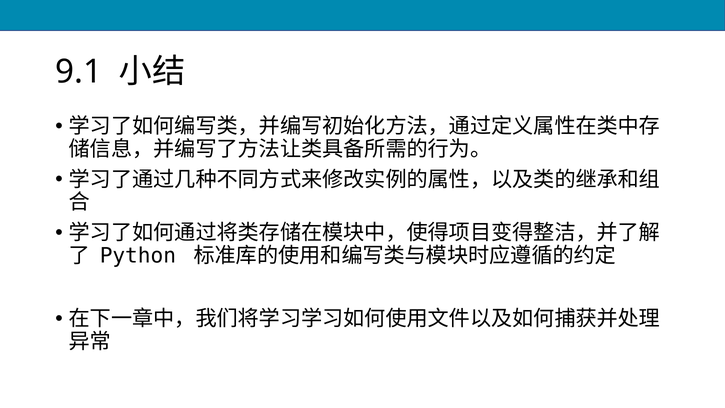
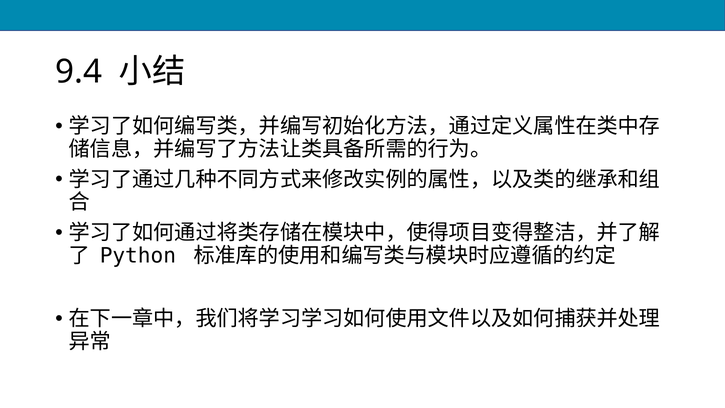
9.1: 9.1 -> 9.4 (79, 72)
